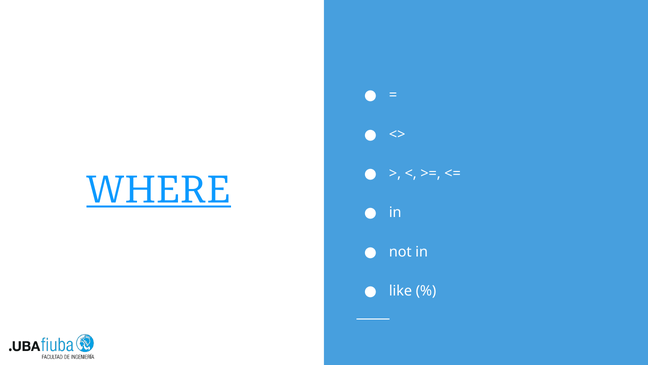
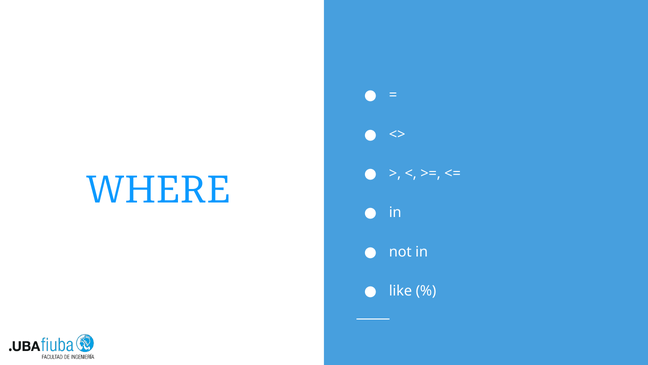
WHERE underline: present -> none (159, 190)
